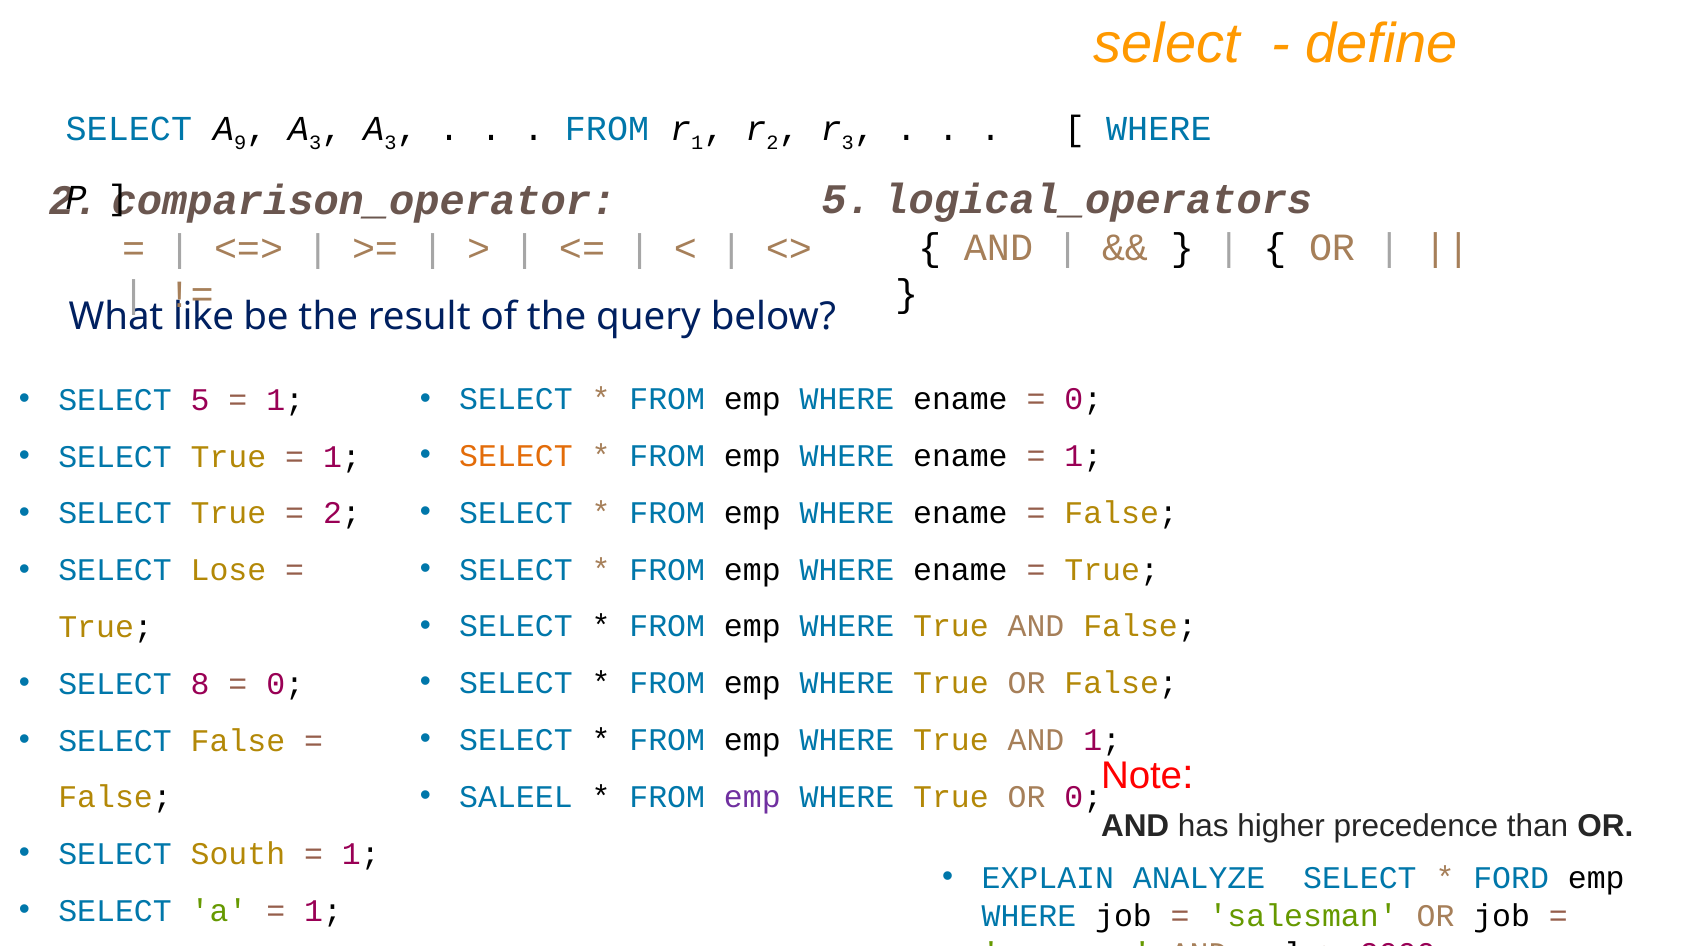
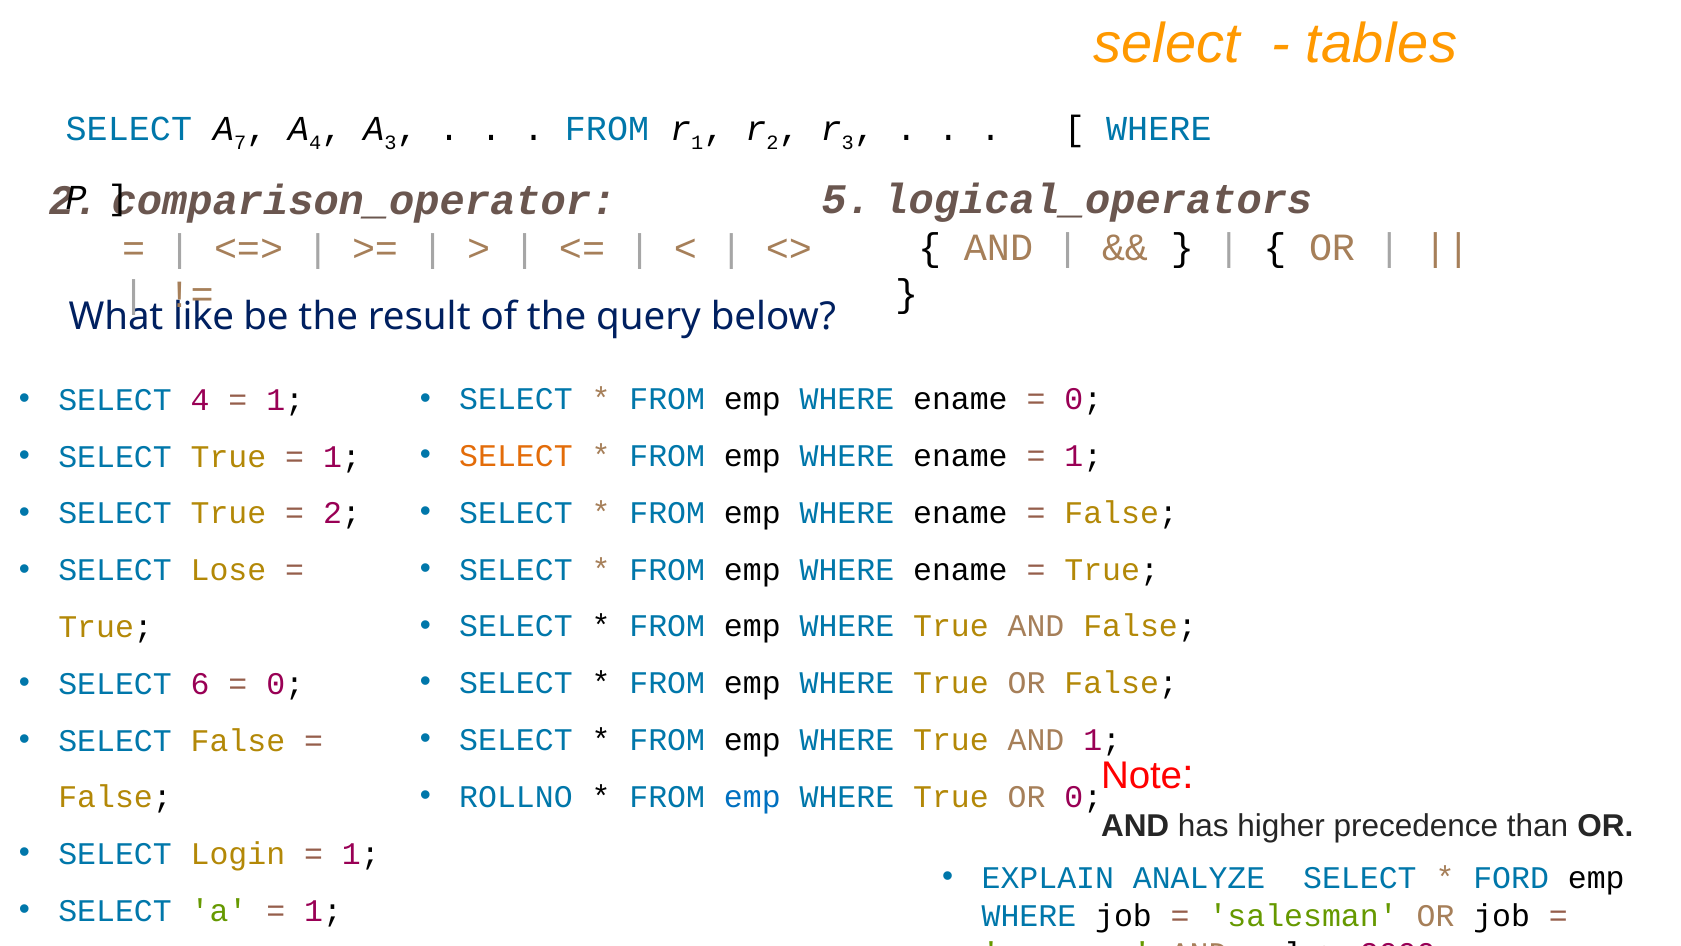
define: define -> tables (1381, 44)
9: 9 -> 7 (240, 143)
3: 3 -> 4 (315, 143)
SELECT 5: 5 -> 4 (200, 400)
8: 8 -> 6 (200, 684)
SALEEL: SALEEL -> ROLLNO (516, 796)
emp colour: purple -> blue (752, 796)
South: South -> Login (238, 854)
